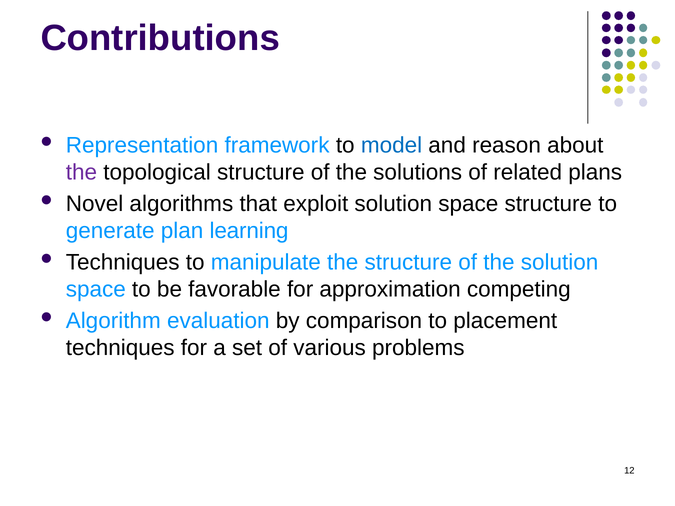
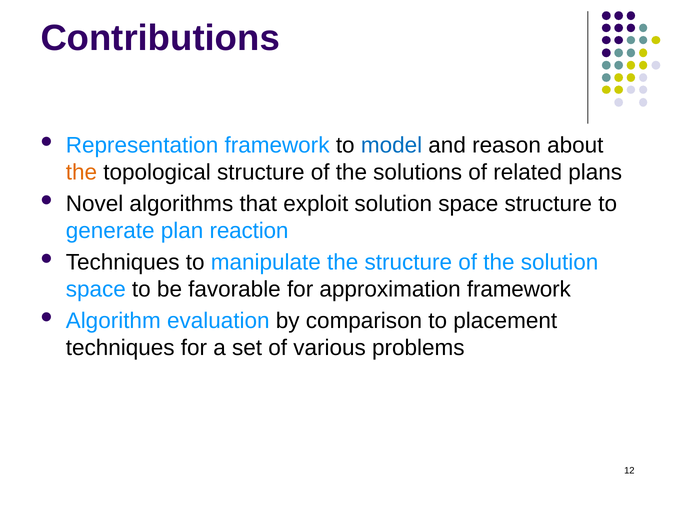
the colour: purple -> orange (81, 172)
learning: learning -> reaction (249, 231)
approximation competing: competing -> framework (519, 289)
